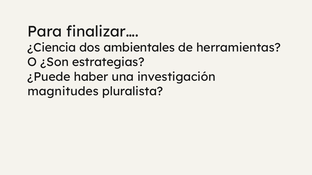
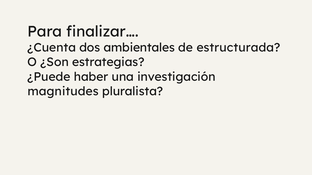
¿Ciencia: ¿Ciencia -> ¿Cuenta (52, 48)
herramientas: herramientas -> estructurada (238, 48)
